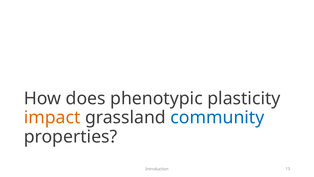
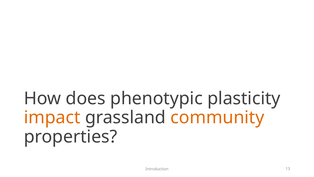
community colour: blue -> orange (217, 117)
